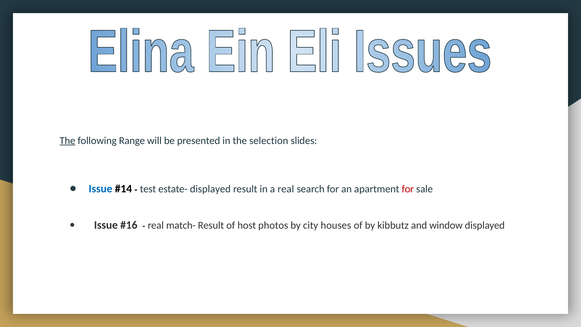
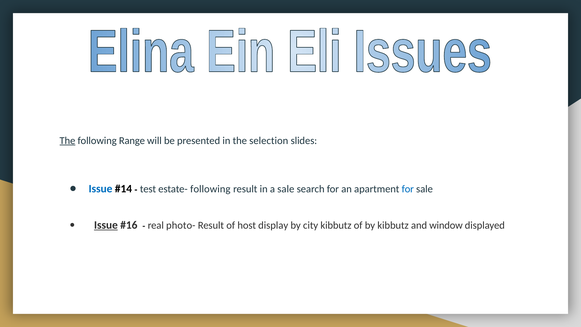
estate- displayed: displayed -> following (210, 189)
a real: real -> sale (286, 189)
for colour: red -> blue (408, 189)
Issue underline: none -> present (106, 225)
match-: match- -> photo- (181, 225)
photos: photos -> display (273, 225)
city houses: houses -> kibbutz (336, 225)
